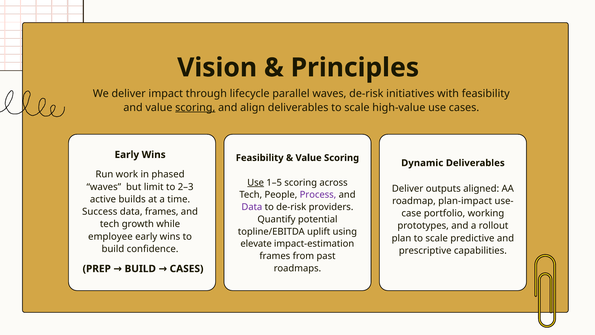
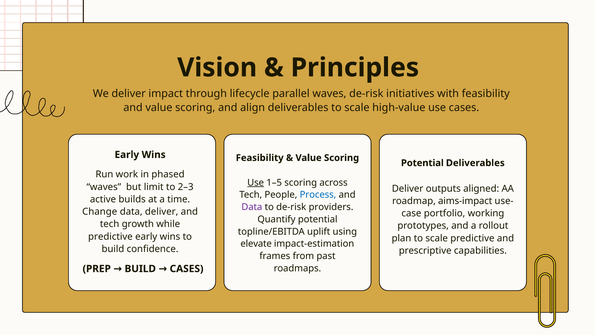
scoring underline: present -> none (195, 107)
Dynamic: Dynamic -> Potential (422, 163)
Process colour: purple -> blue (318, 195)
plan-impact: plan-impact -> aims-impact (465, 201)
Success: Success -> Change (100, 212)
data frames: frames -> deliver (162, 212)
employee: employee -> predictive (110, 236)
